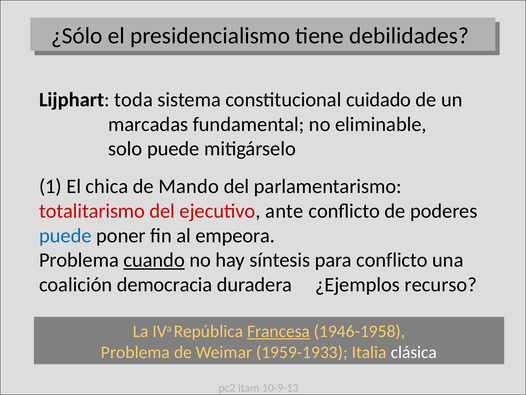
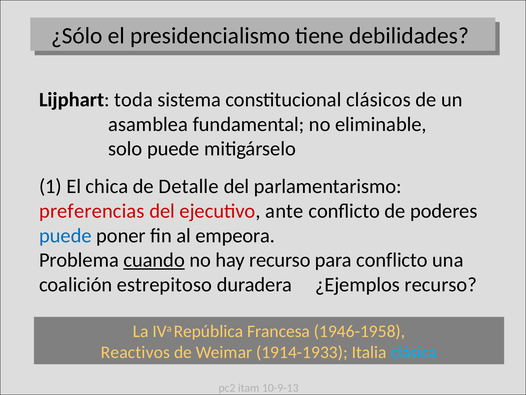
cuidado: cuidado -> clásicos (378, 100)
marcadas: marcadas -> asamblea (148, 124)
Mando: Mando -> Detalle (189, 186)
totalitarismo: totalitarismo -> preferencias (92, 211)
hay síntesis: síntesis -> recurso (280, 260)
democracia: democracia -> estrepitoso (164, 284)
Francesa underline: present -> none (279, 331)
Problema: Problema -> Reactivos (135, 352)
1959-1933: 1959-1933 -> 1914-1933 (302, 352)
clásica colour: white -> light blue (414, 352)
